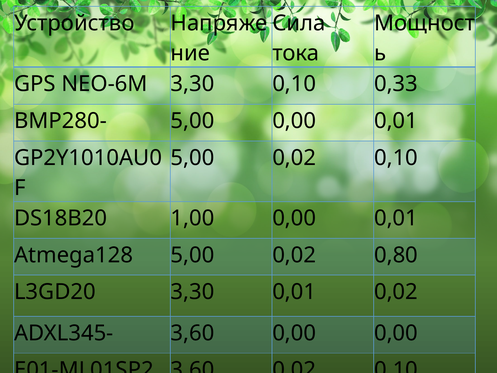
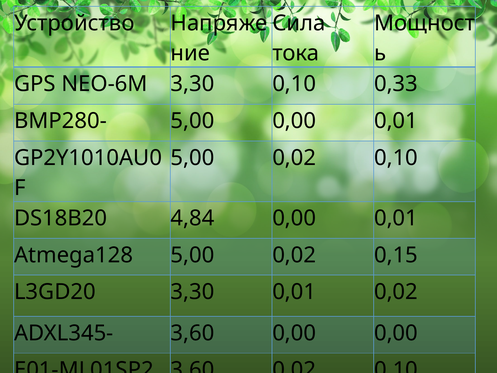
1,00: 1,00 -> 4,84 (193, 218)
0,80: 0,80 -> 0,15 (396, 255)
